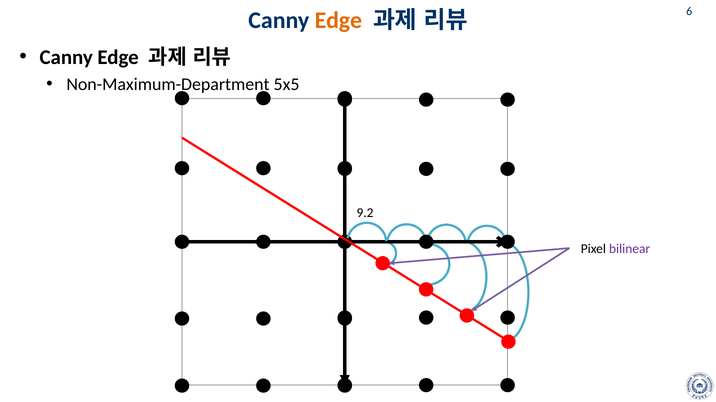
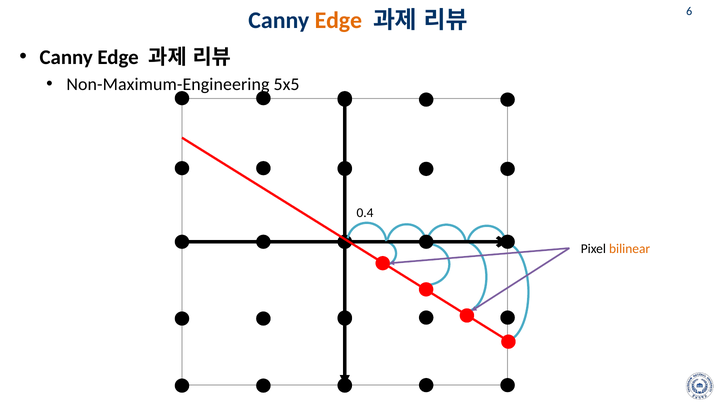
Non-Maximum-Department: Non-Maximum-Department -> Non-Maximum-Engineering (168, 85)
9.2: 9.2 -> 0.4 (365, 213)
bilinear colour: purple -> orange (630, 249)
